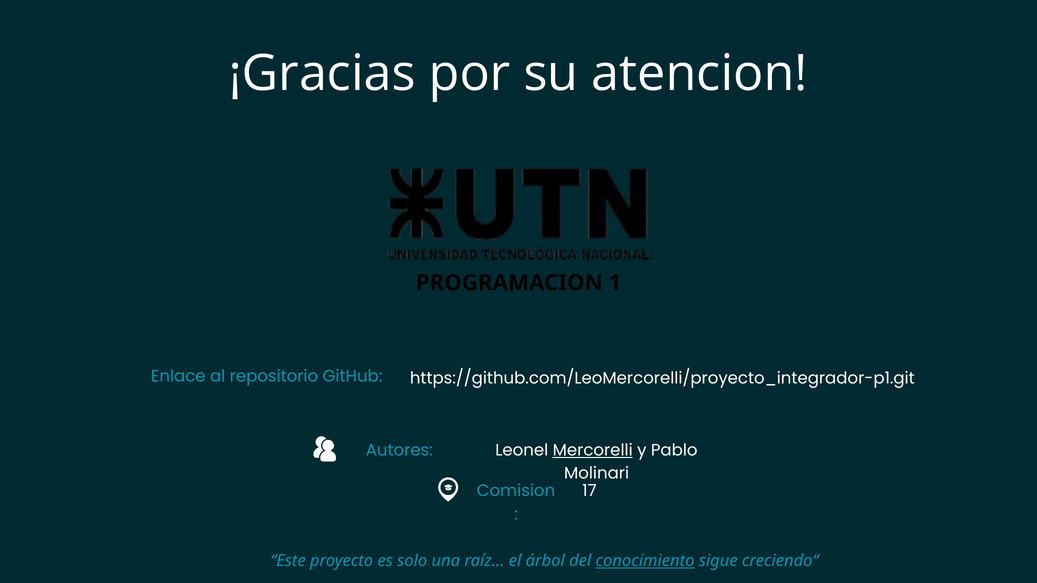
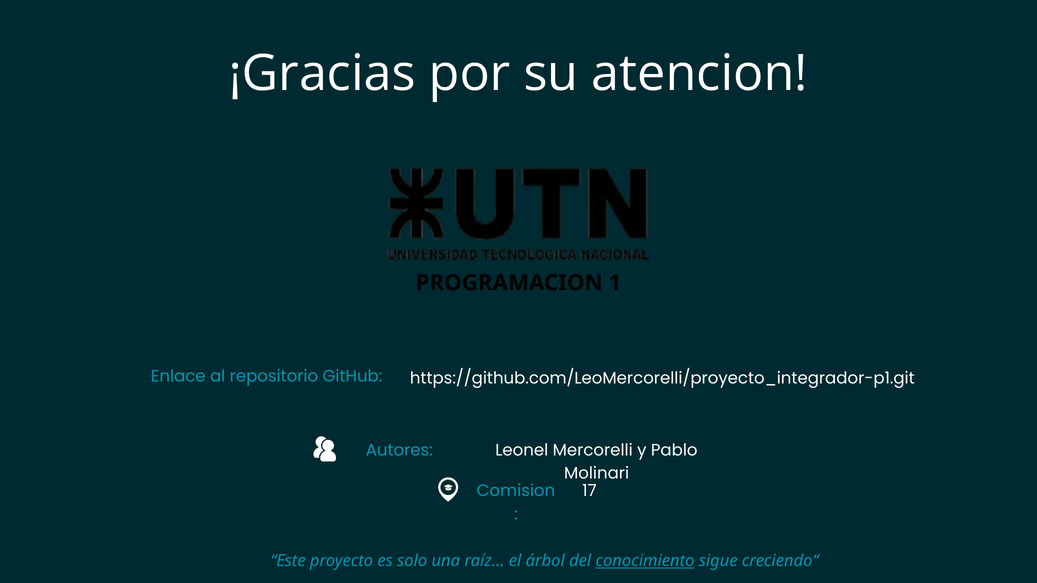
Mercorelli underline: present -> none (593, 451)
